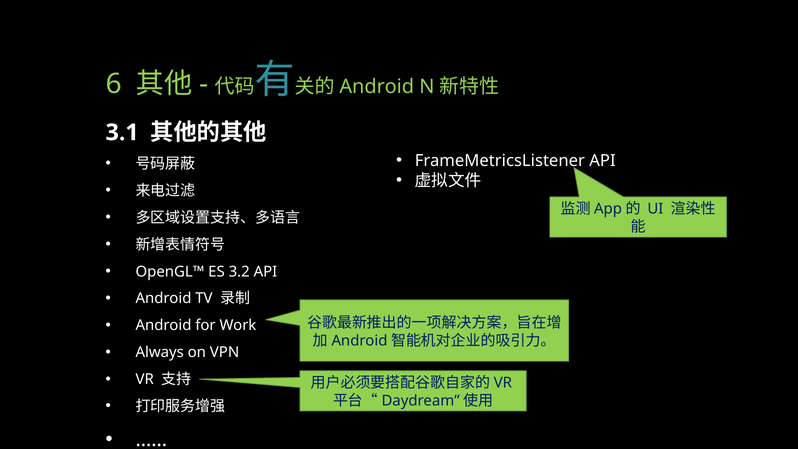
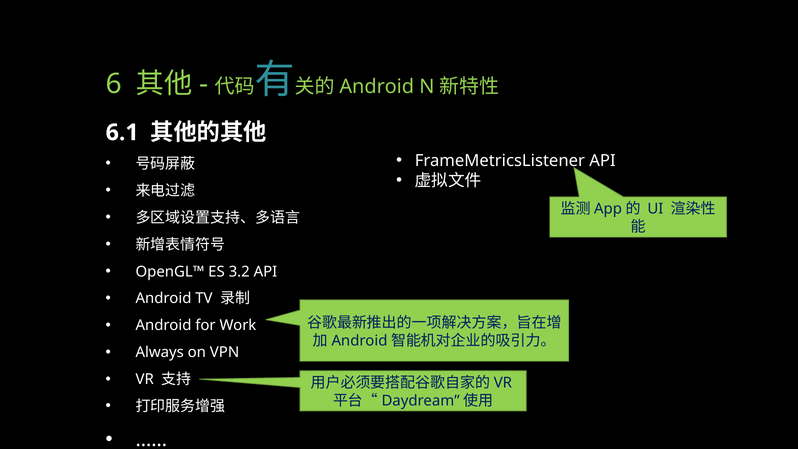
3.1: 3.1 -> 6.1 (122, 132)
